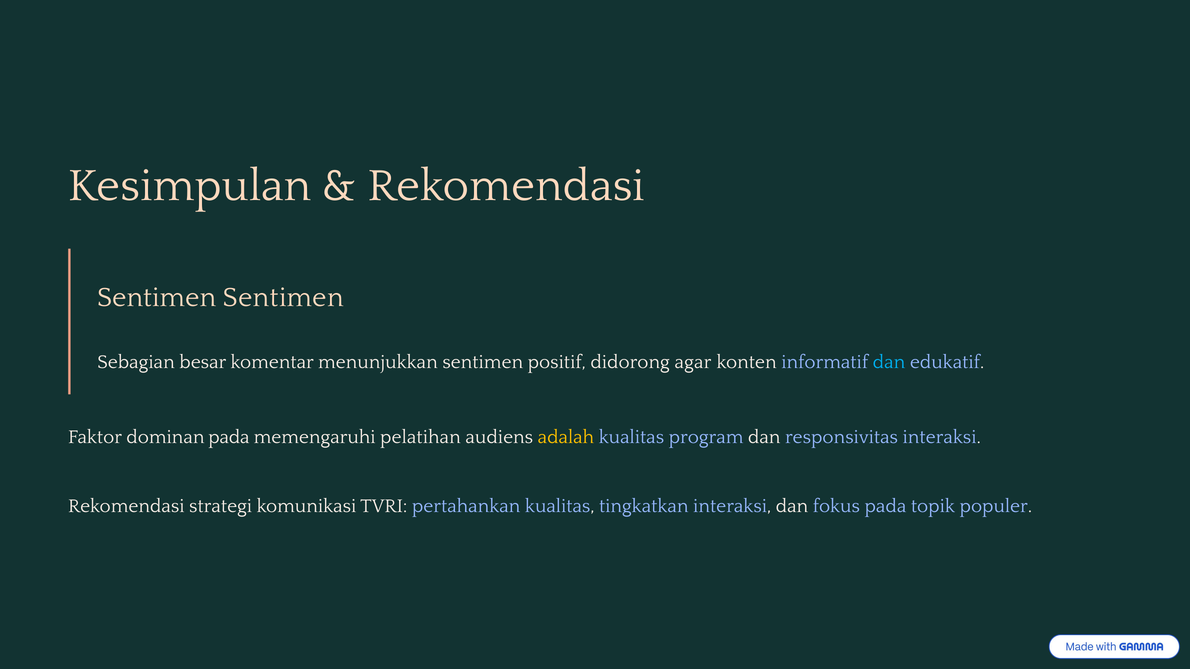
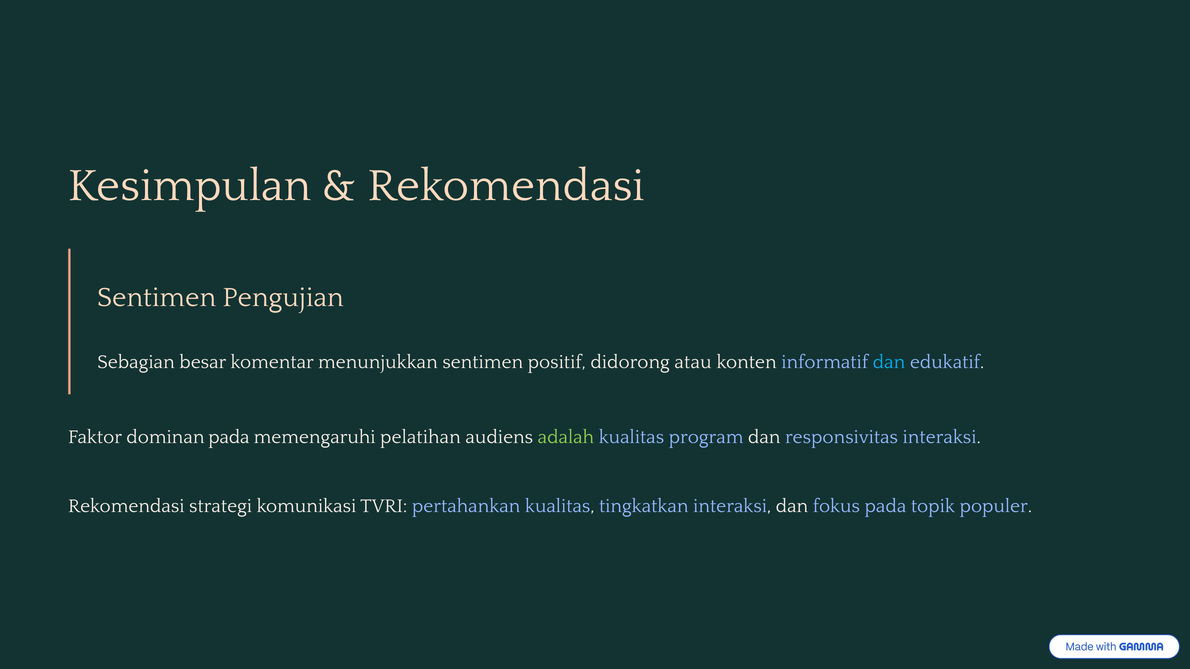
Sentimen Sentimen: Sentimen -> Pengujian (283, 298)
agar: agar -> atau (693, 362)
adalah colour: yellow -> light green (566, 437)
